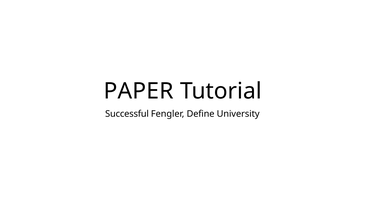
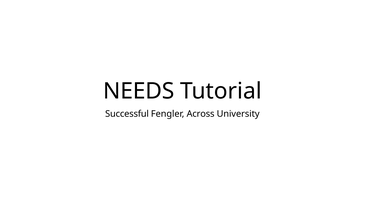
PAPER: PAPER -> NEEDS (139, 91)
Define: Define -> Across (201, 114)
